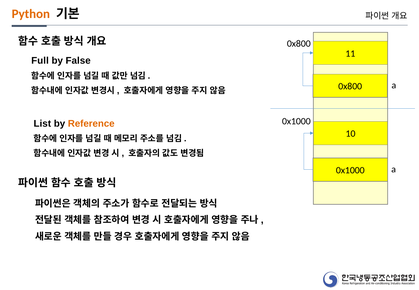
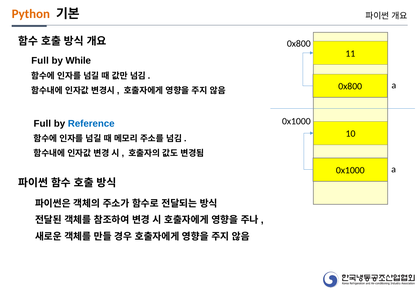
False: False -> While (78, 61)
List: List -> Full (42, 124)
Reference colour: orange -> blue (91, 124)
